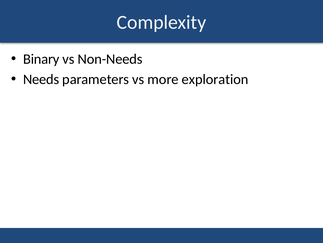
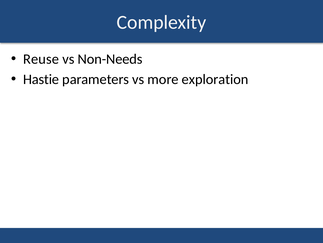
Binary: Binary -> Reuse (41, 59)
Needs: Needs -> Hastie (41, 79)
